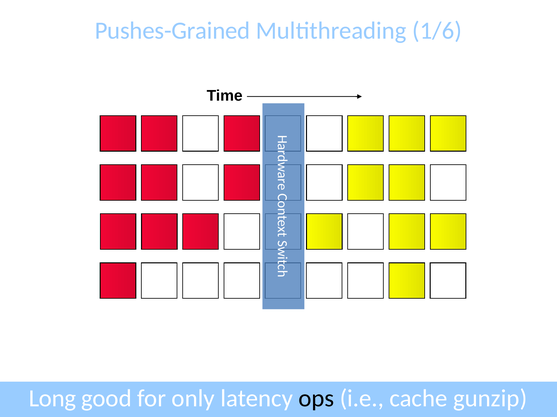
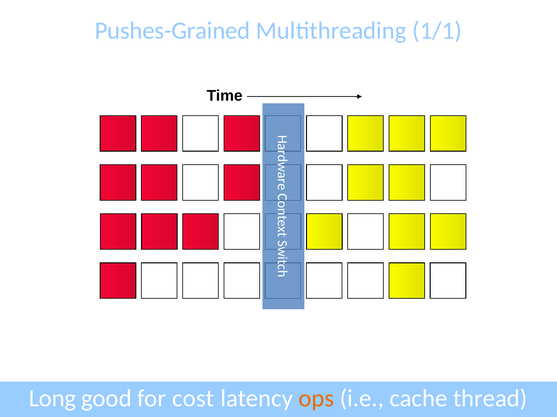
1/6: 1/6 -> 1/1 (437, 31)
only: only -> cost (193, 399)
ops colour: black -> orange (316, 399)
gunzip: gunzip -> thread (490, 399)
